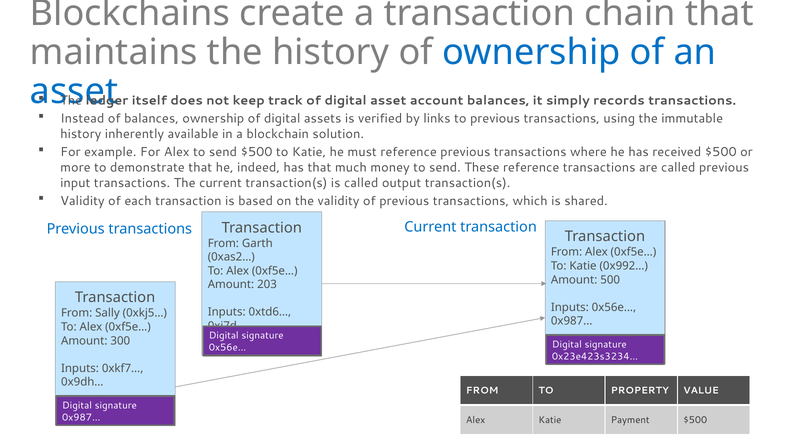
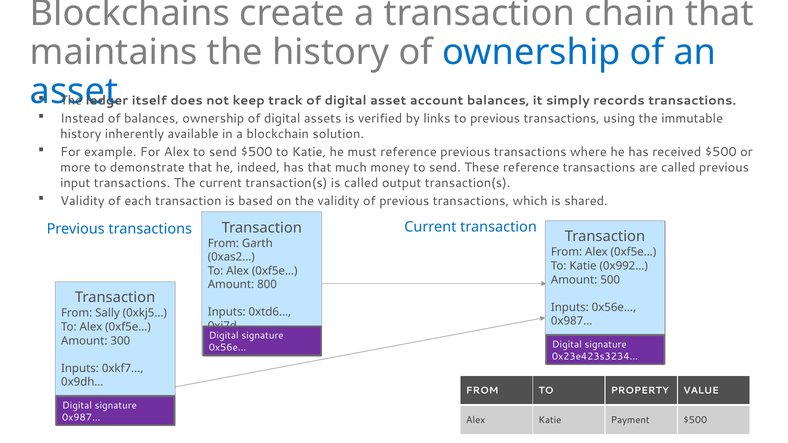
203: 203 -> 800 (267, 285)
